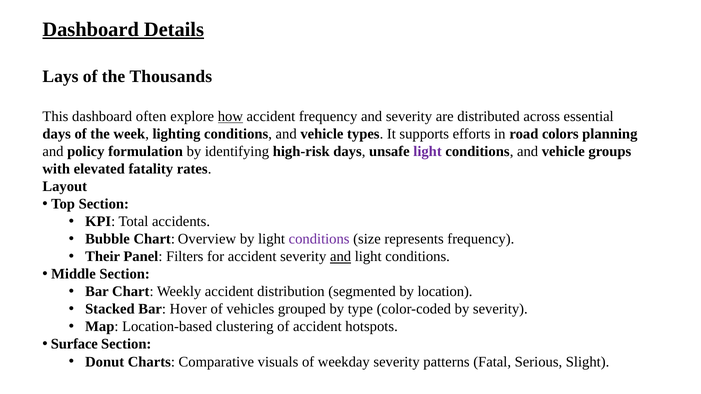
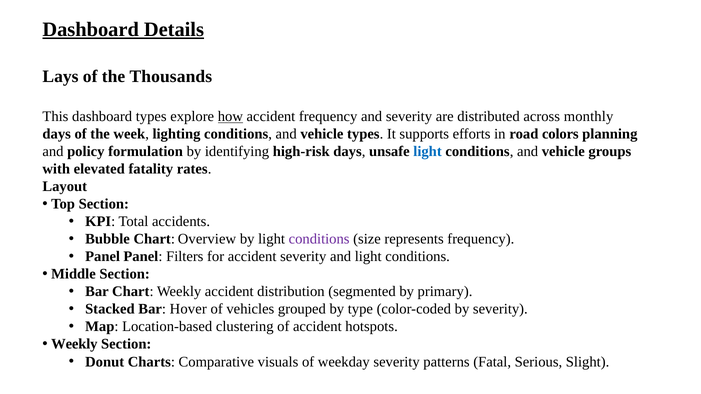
dashboard often: often -> types (151, 117)
essential: essential -> monthly (589, 117)
light colour: purple -> blue (428, 152)
Their: Their -> Panel (103, 257)
and underline: present -> none (341, 257)
location: location -> primary (445, 292)
Surface: Surface -> Weekly (74, 344)
